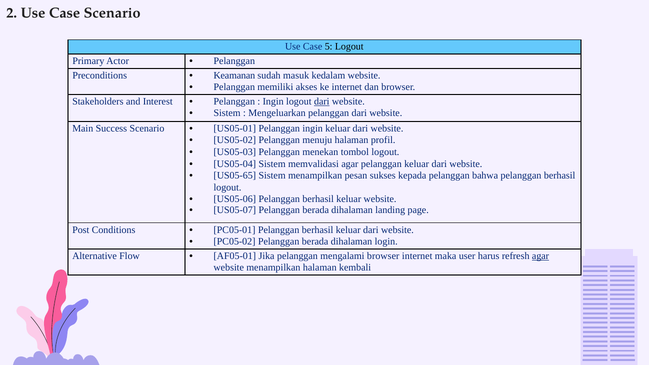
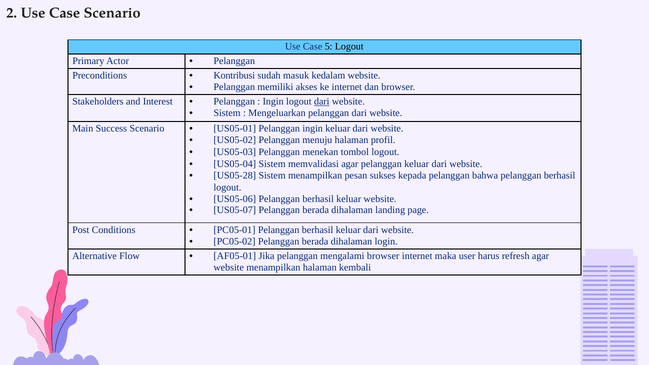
Keamanan: Keamanan -> Kontribusi (234, 75)
US05-65: US05-65 -> US05-28 (235, 176)
agar underline: present -> none (541, 256)
